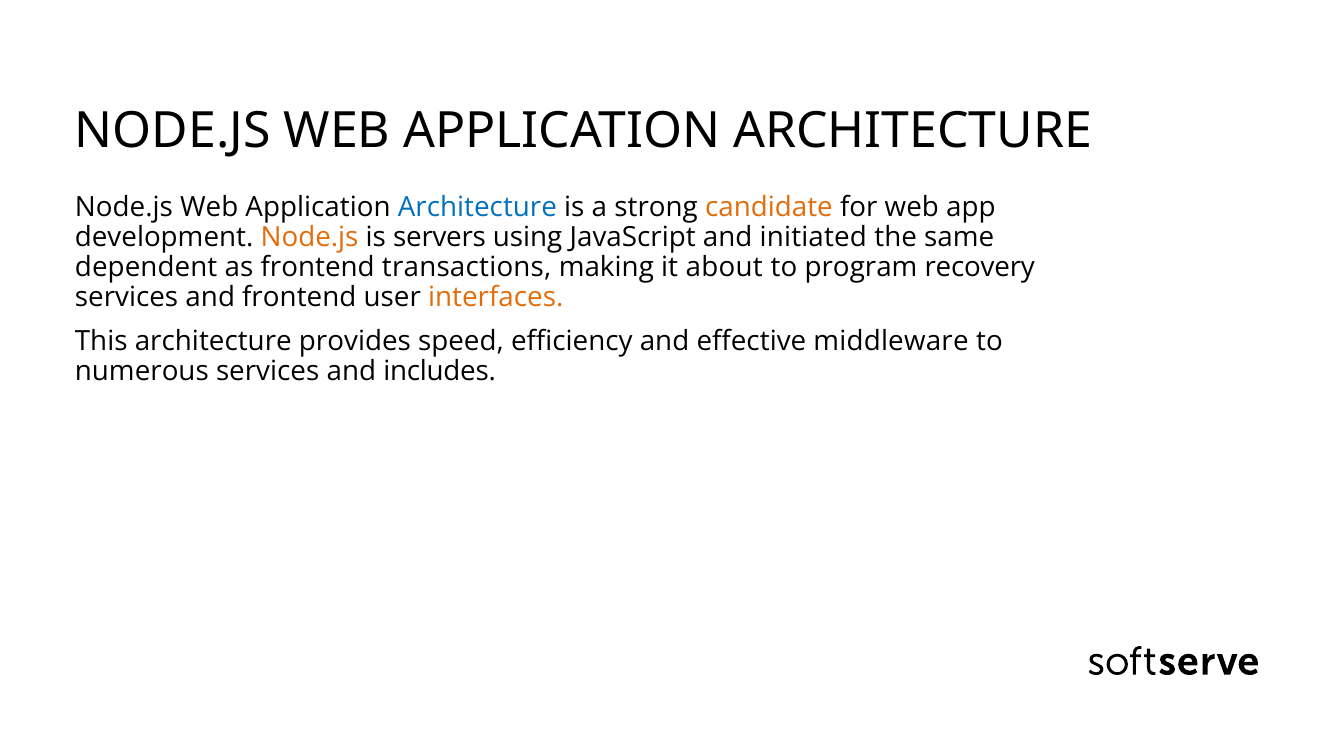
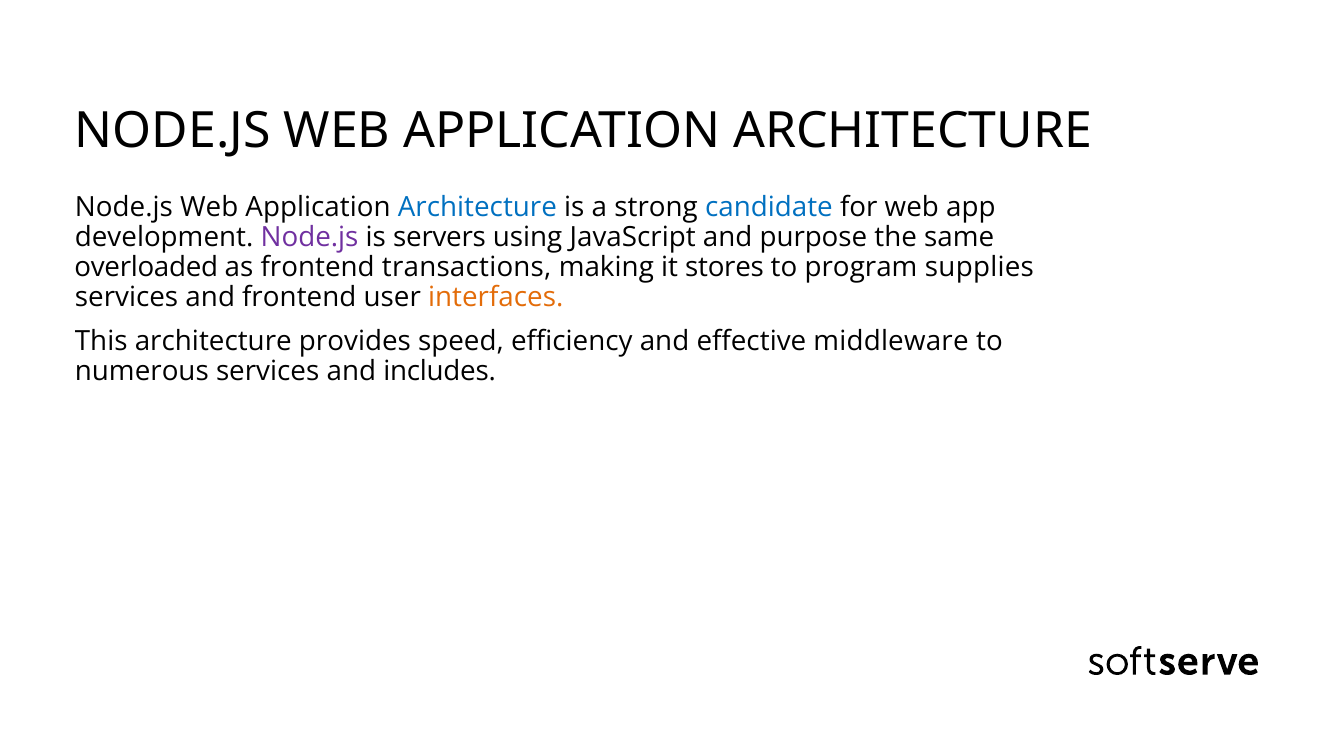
candidate colour: orange -> blue (769, 207)
Node.js colour: orange -> purple (310, 237)
initiated: initiated -> purpose (813, 237)
dependent: dependent -> overloaded (146, 267)
about: about -> stores (725, 267)
recovery: recovery -> supplies (979, 267)
